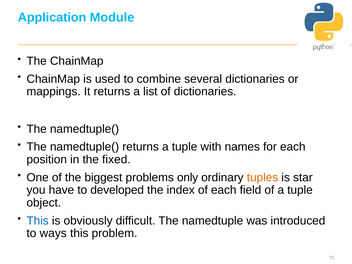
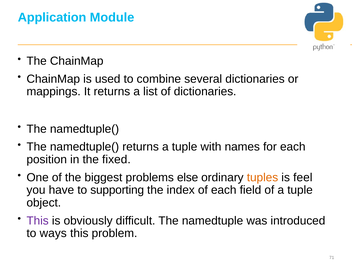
only: only -> else (188, 177)
star: star -> feel (303, 177)
developed: developed -> supporting (117, 190)
This colour: blue -> purple (38, 221)
